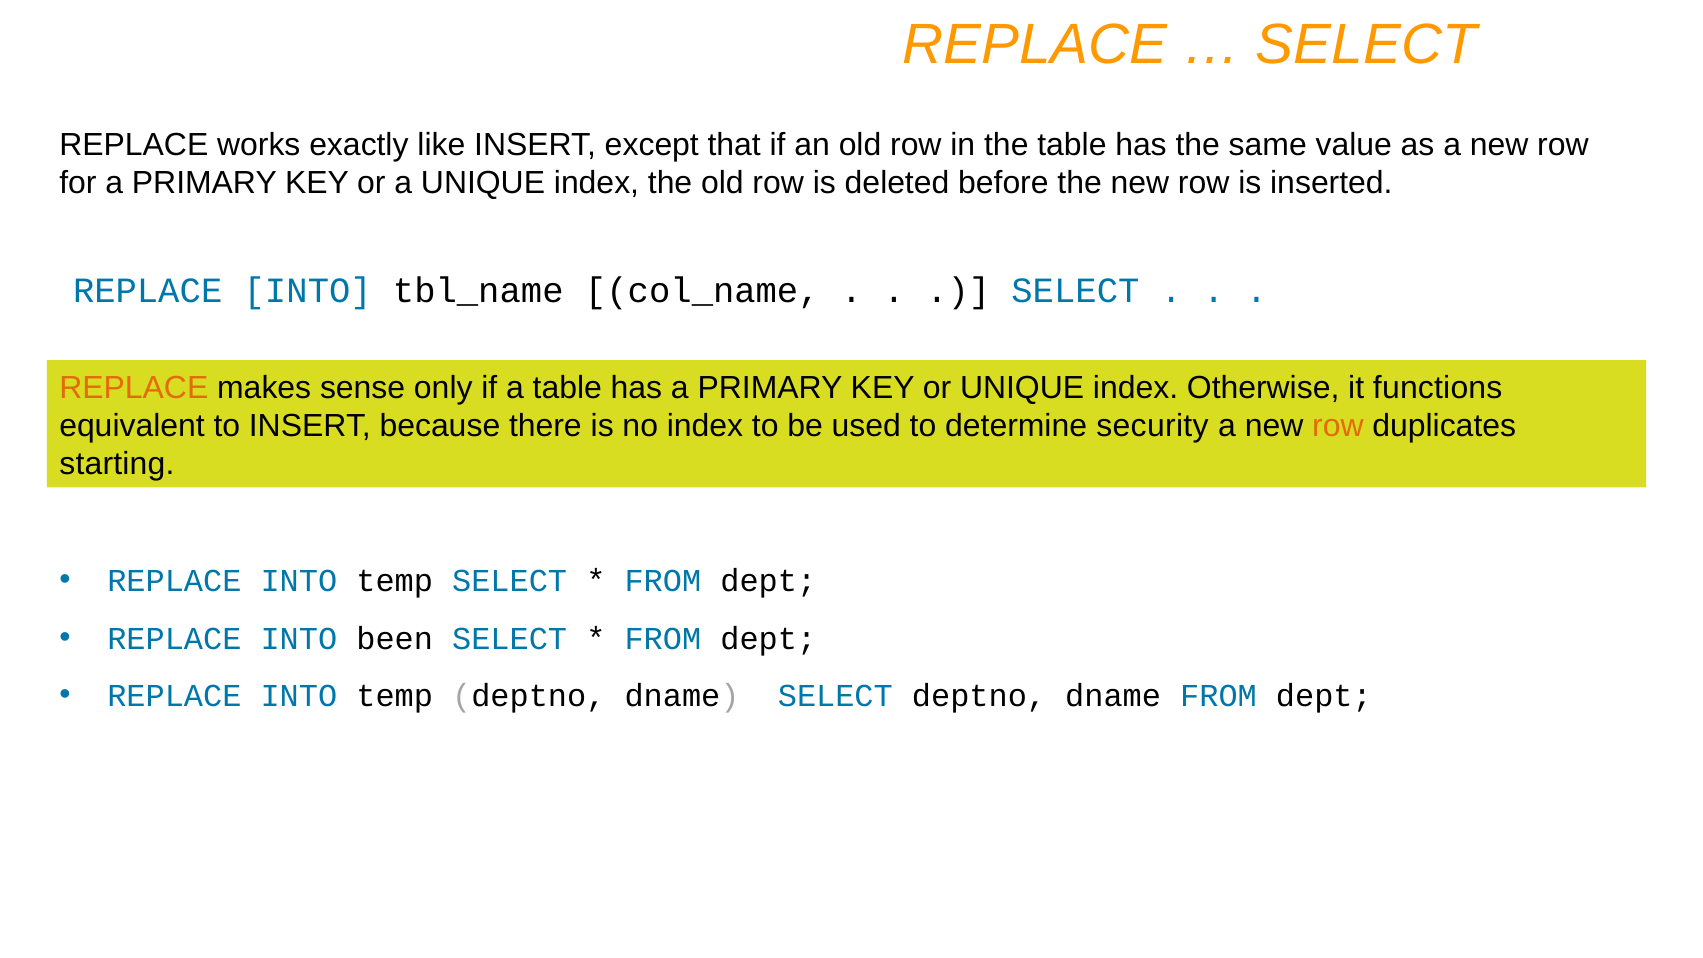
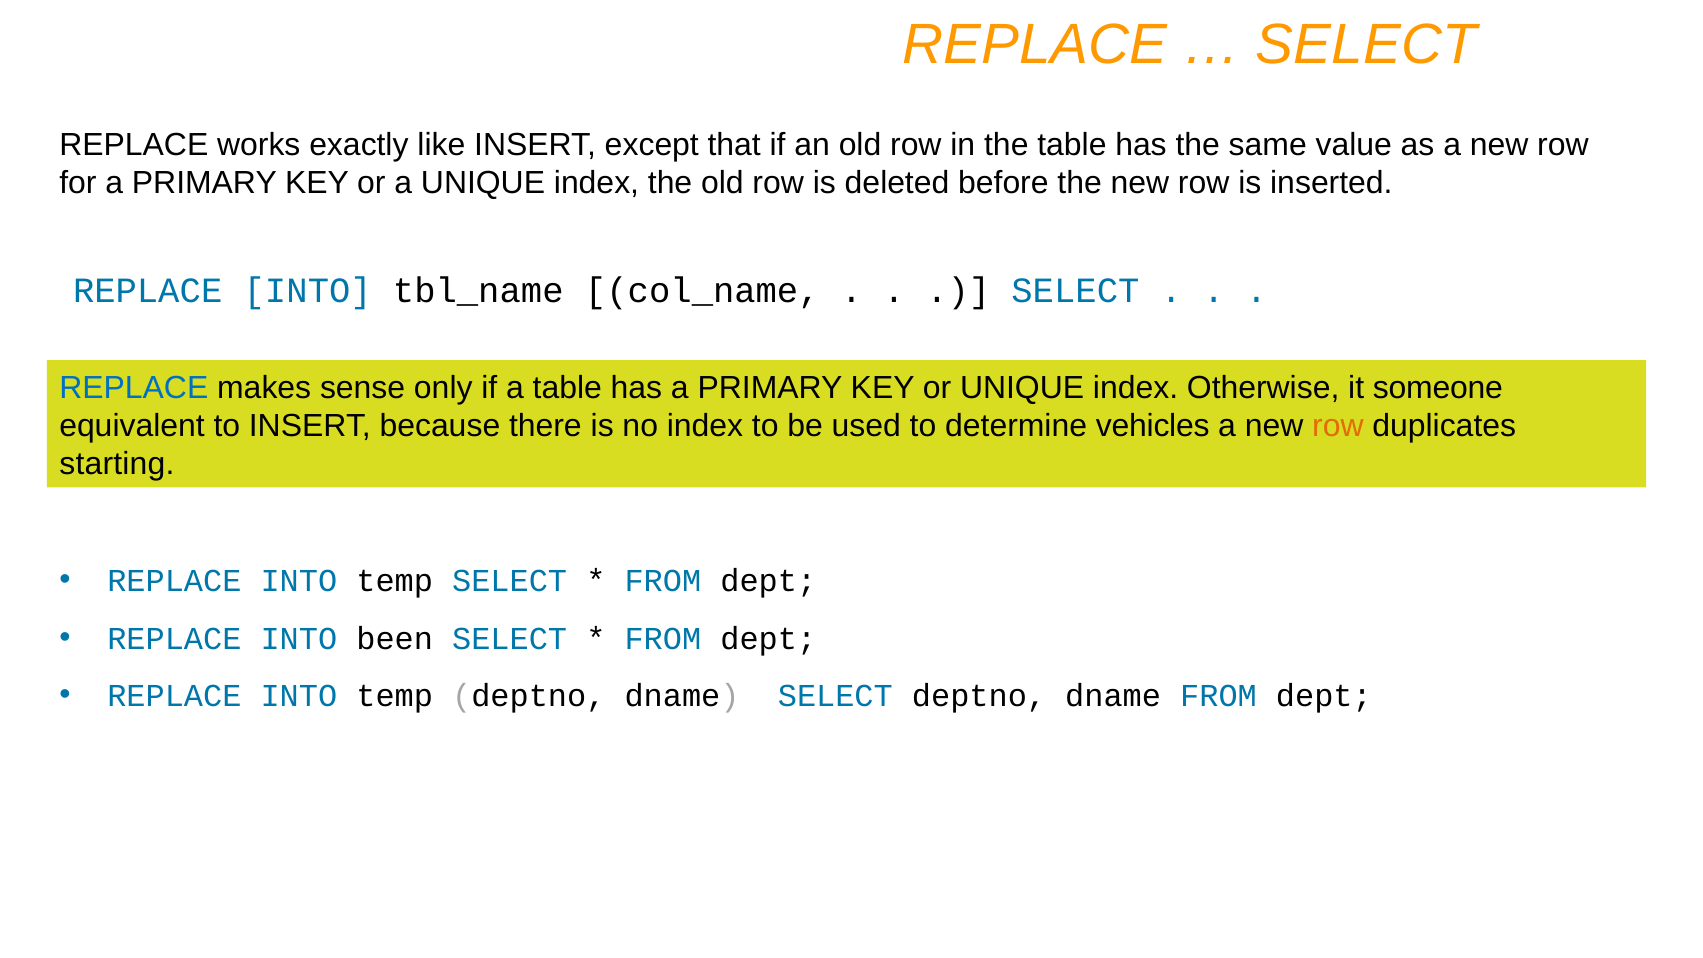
REPLACE colour: orange -> blue (134, 388)
functions: functions -> someone (1438, 388)
security: security -> vehicles (1153, 426)
